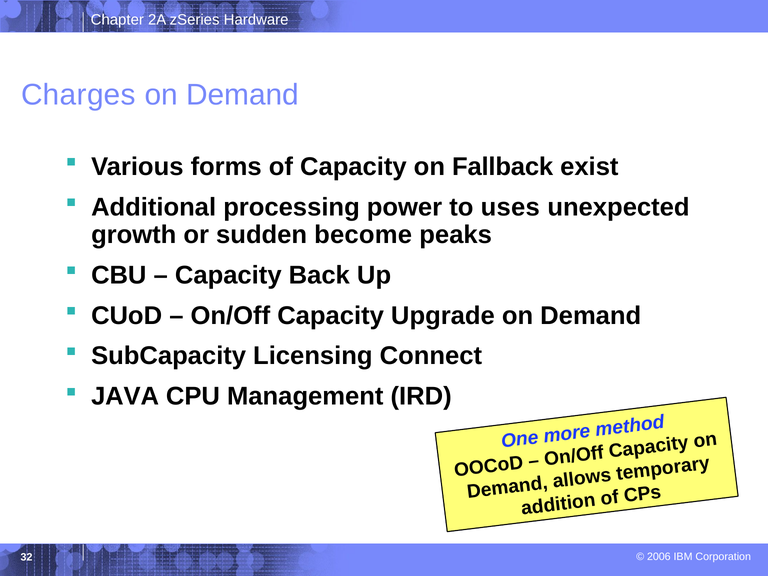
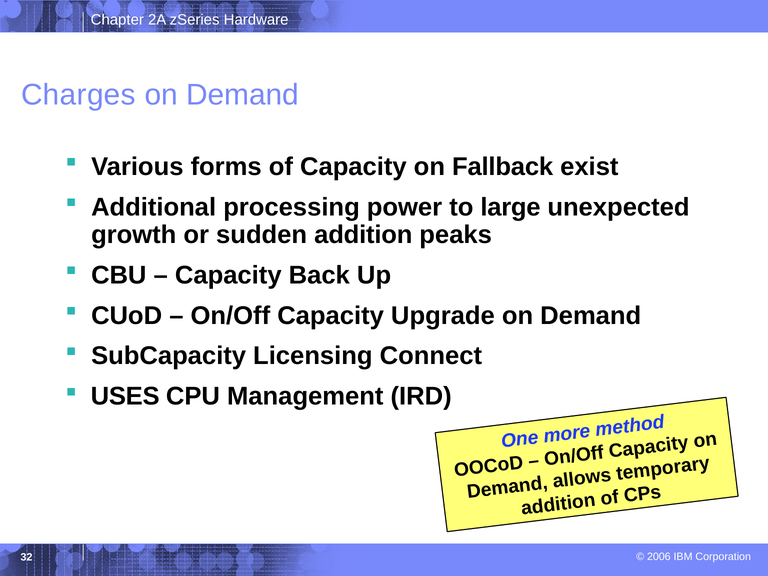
uses: uses -> large (511, 207)
sudden become: become -> addition (363, 235)
JAVA: JAVA -> USES (125, 396)
